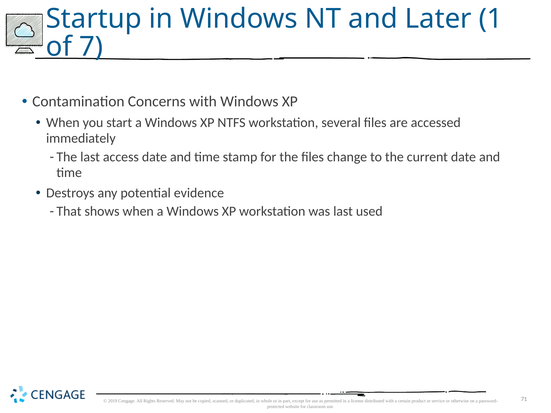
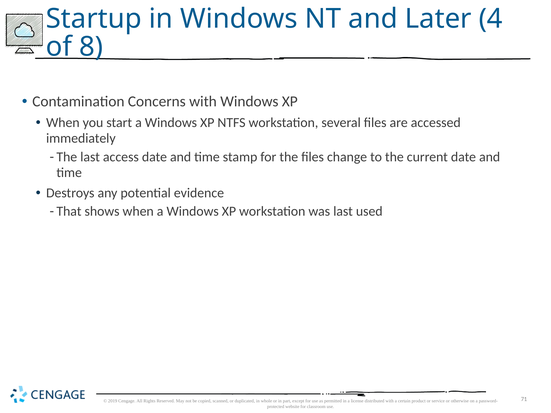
1: 1 -> 4 (491, 19)
7: 7 -> 8 (91, 47)
